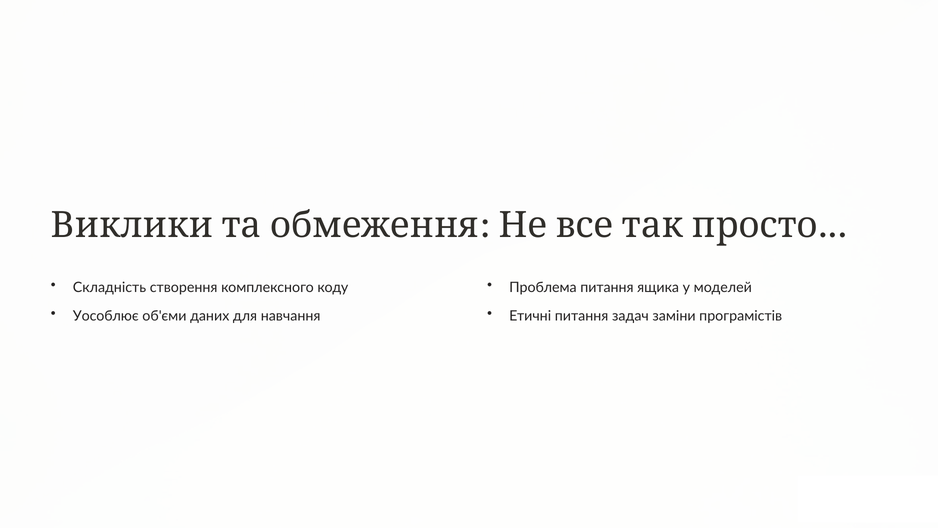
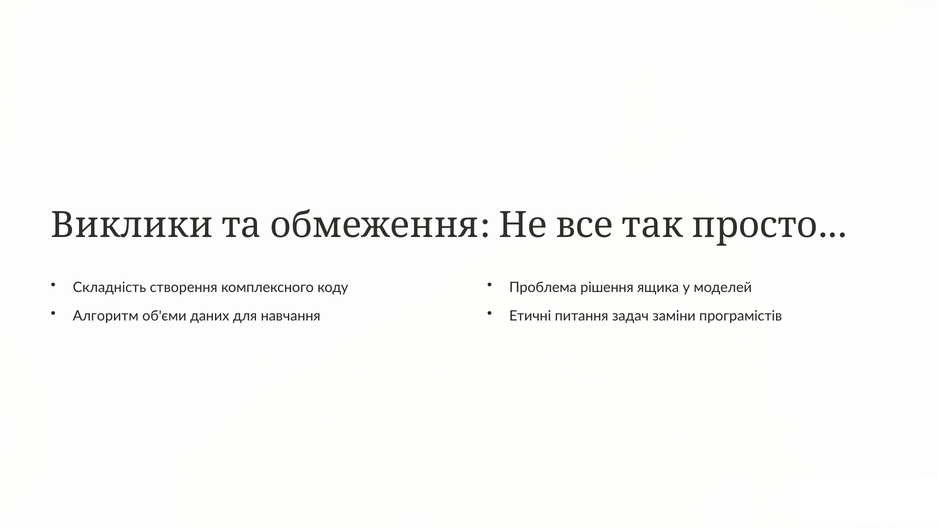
Проблема питання: питання -> рішення (607, 287)
Уособлює: Уособлює -> Алгоритм (106, 316)
